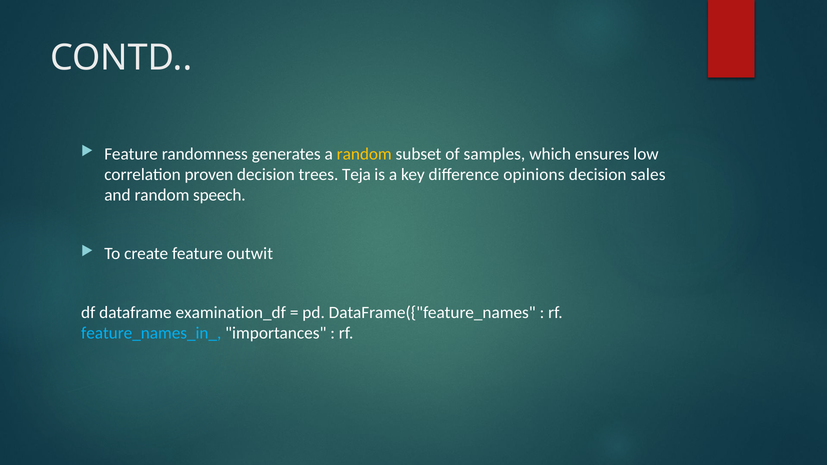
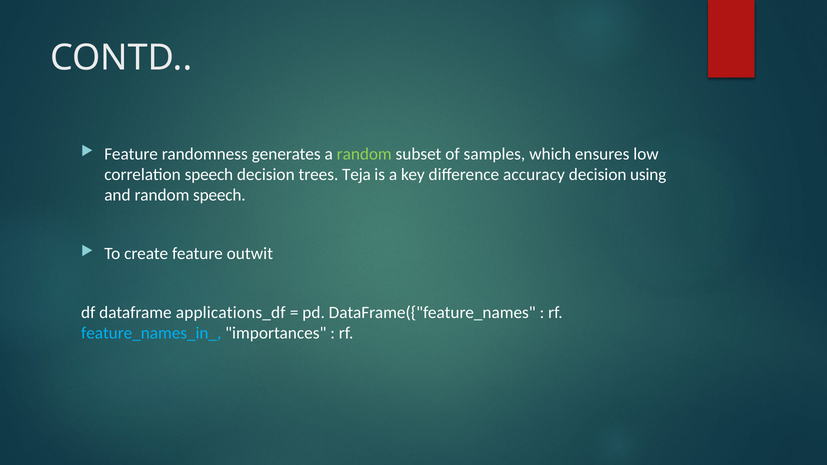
random colour: yellow -> light green (364, 154)
correlation proven: proven -> speech (209, 175)
opinions: opinions -> accuracy (534, 175)
sales: sales -> using (648, 175)
examination_df: examination_df -> applications_df (231, 312)
